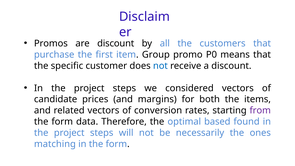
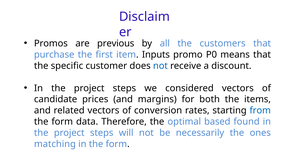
are discount: discount -> previous (116, 43)
Group: Group -> Inputs (156, 55)
from colour: purple -> blue (260, 110)
